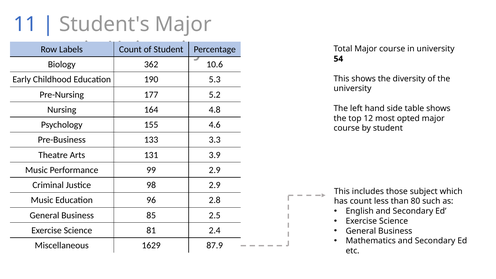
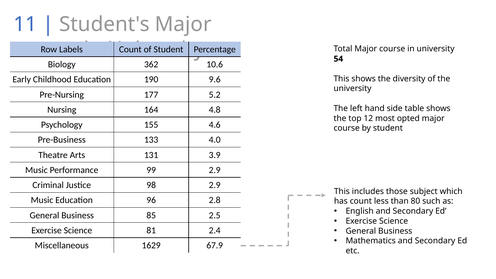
5.3: 5.3 -> 9.6 (215, 80)
3.3: 3.3 -> 4.0 (215, 140)
87.9: 87.9 -> 67.9 (215, 246)
